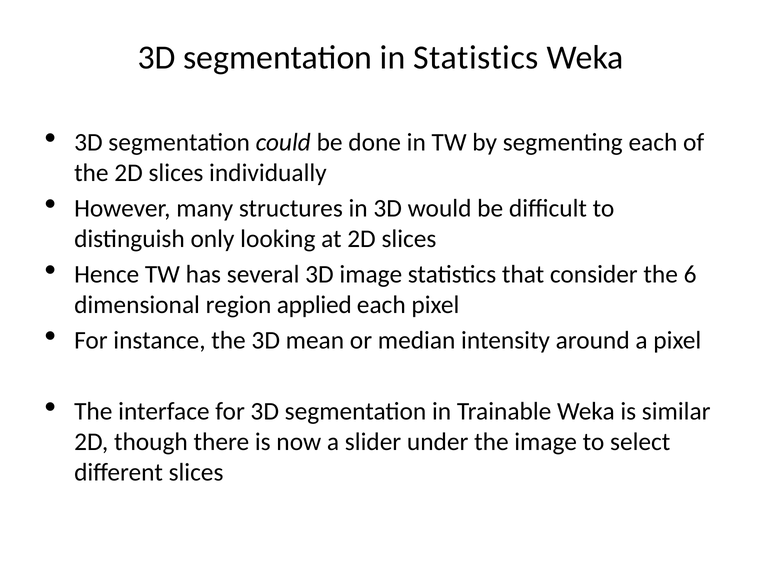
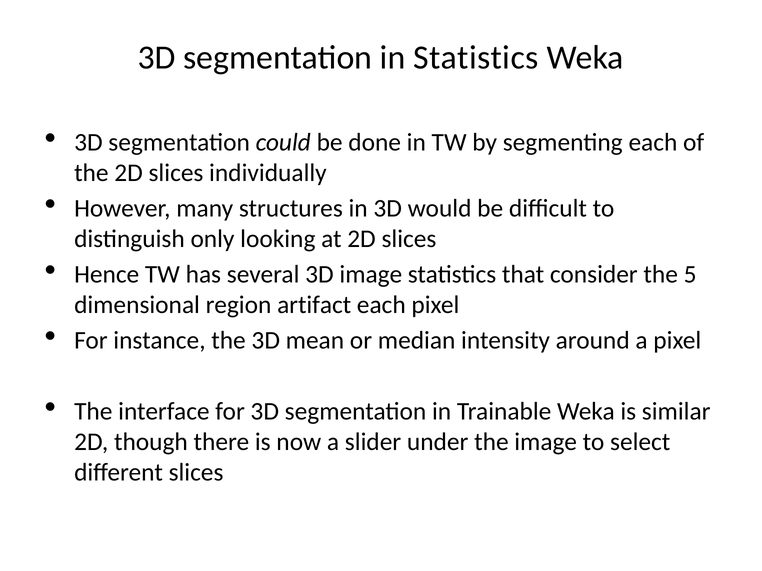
6: 6 -> 5 (690, 275)
applied: applied -> artifact (314, 305)
